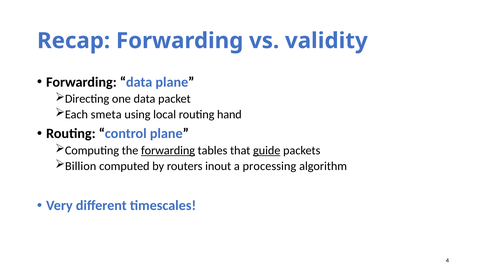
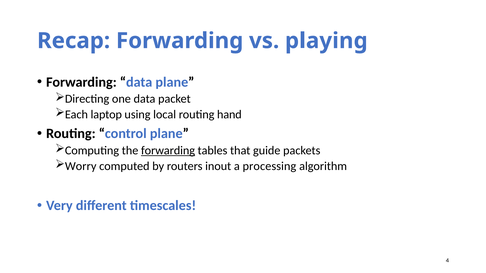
validity: validity -> playing (326, 41)
smeta: smeta -> laptop (106, 115)
guide underline: present -> none (267, 151)
Billion: Billion -> Worry (81, 166)
